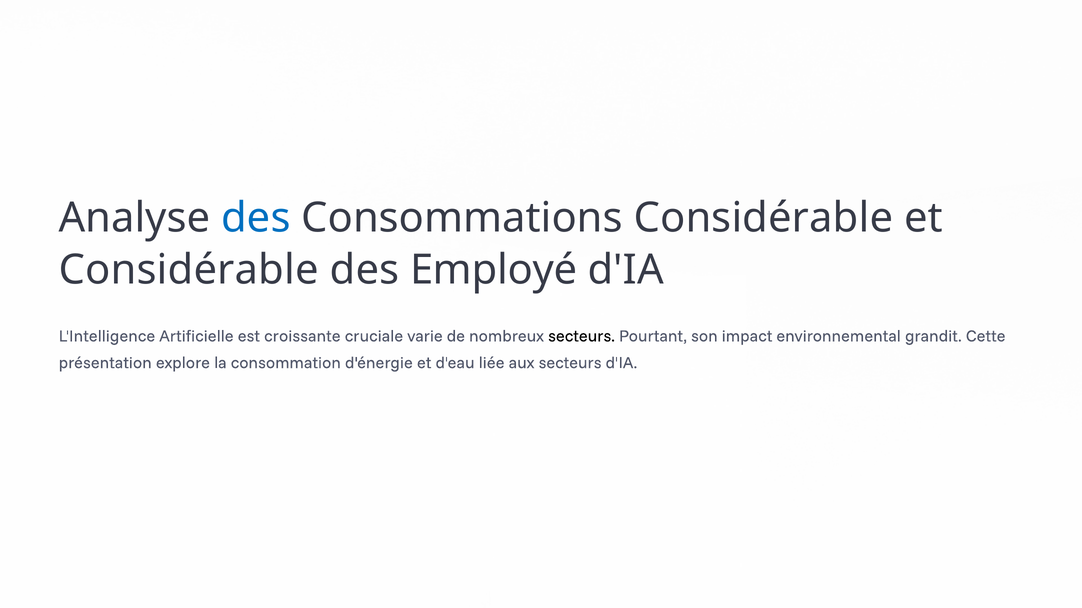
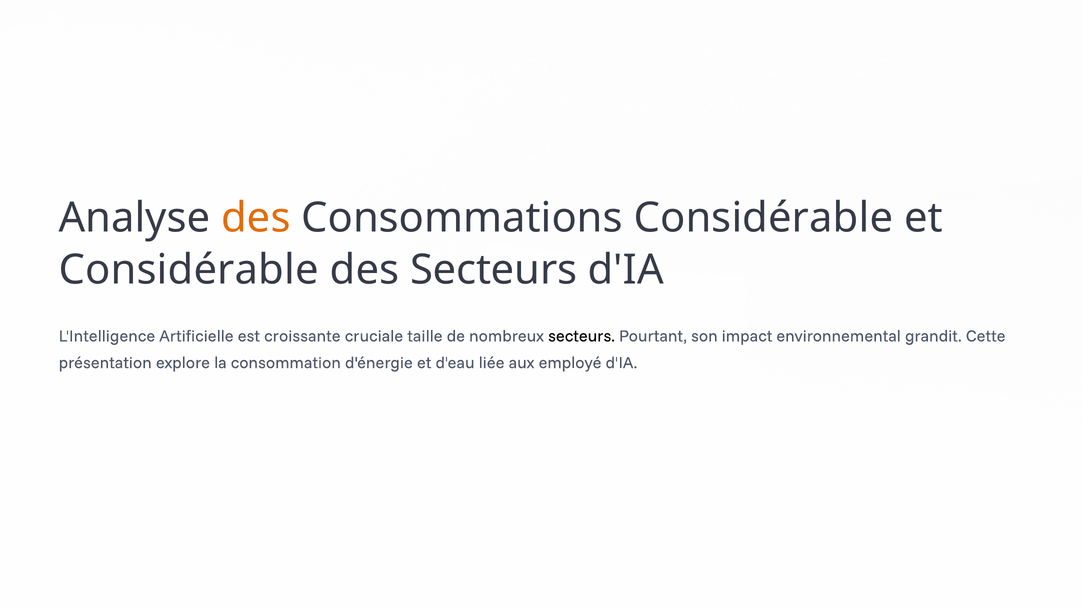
des colour: blue -> orange (256, 218)
des Employé: Employé -> Secteurs (494, 270)
varie: varie -> taille (425, 336)
aux secteurs: secteurs -> employé (570, 363)
